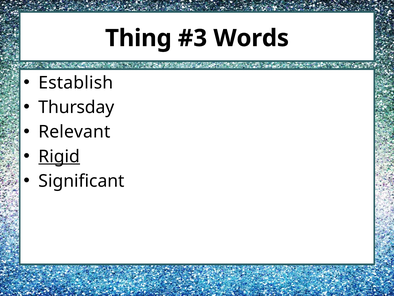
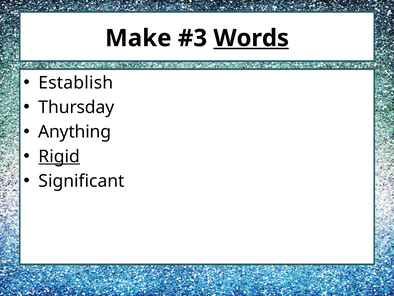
Thing: Thing -> Make (138, 38)
Words underline: none -> present (251, 38)
Relevant: Relevant -> Anything (75, 132)
